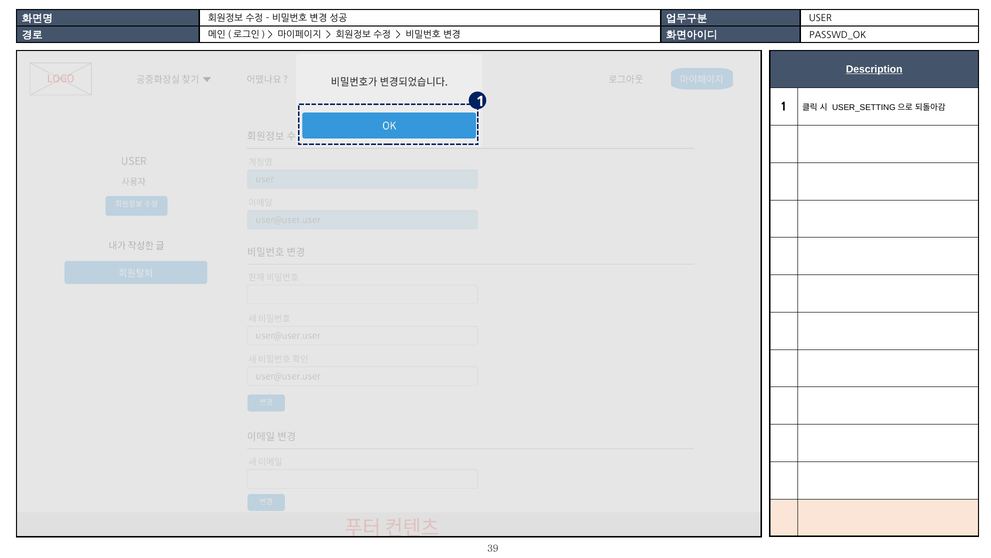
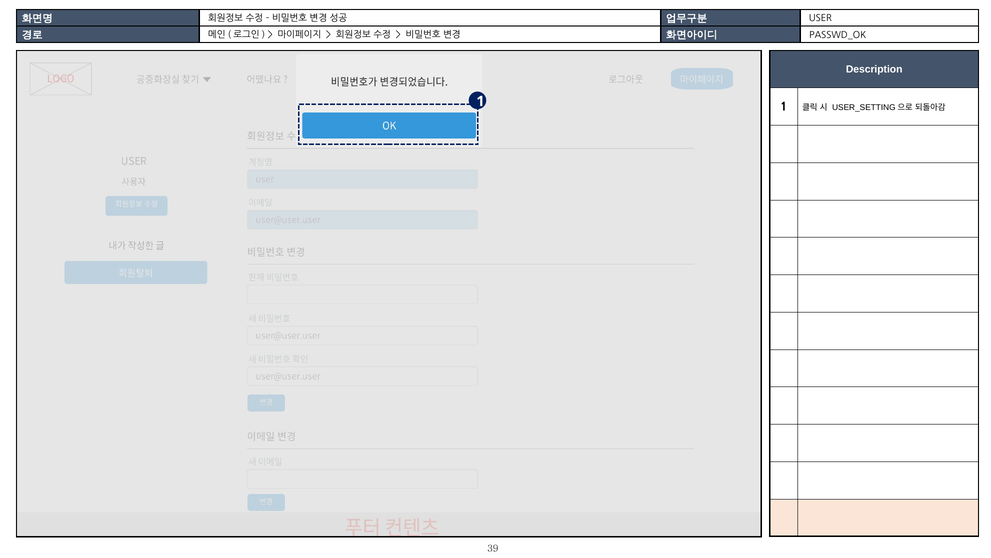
Description underline: present -> none (874, 69)
